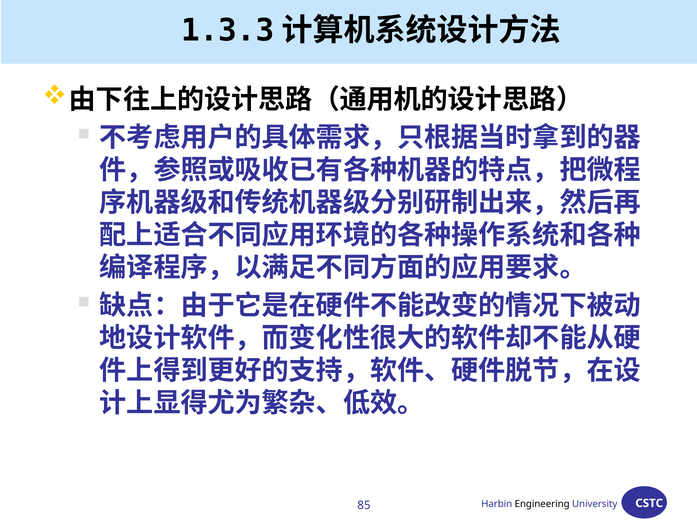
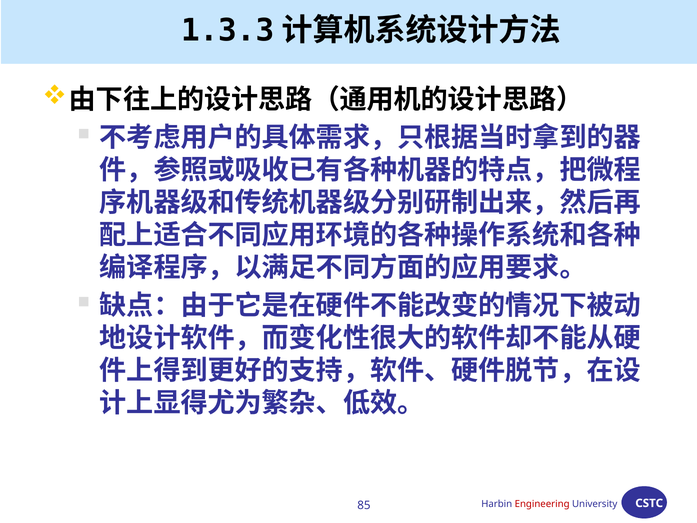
Engineering colour: black -> red (542, 504)
